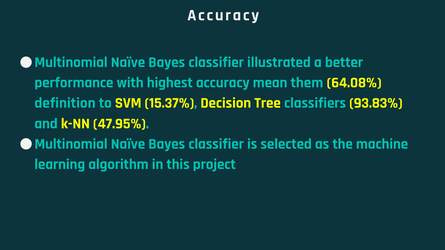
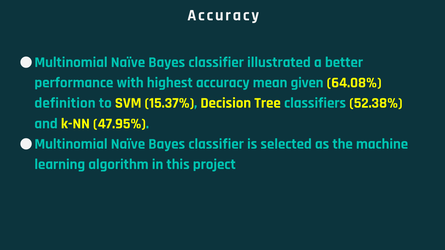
them: them -> given (307, 83)
93.83%: 93.83% -> 52.38% (376, 103)
